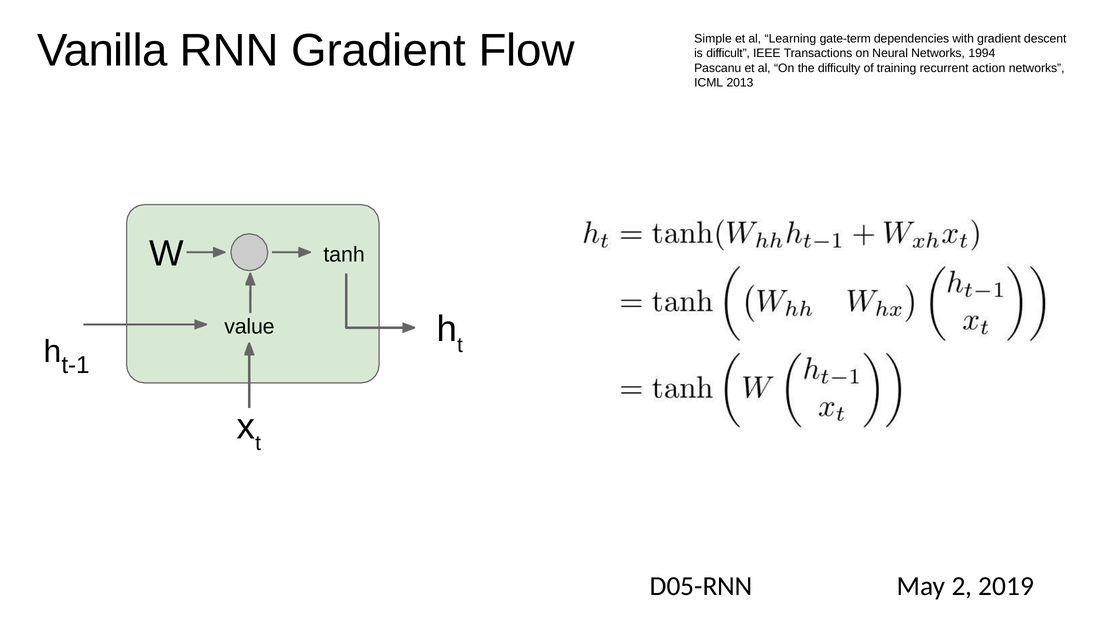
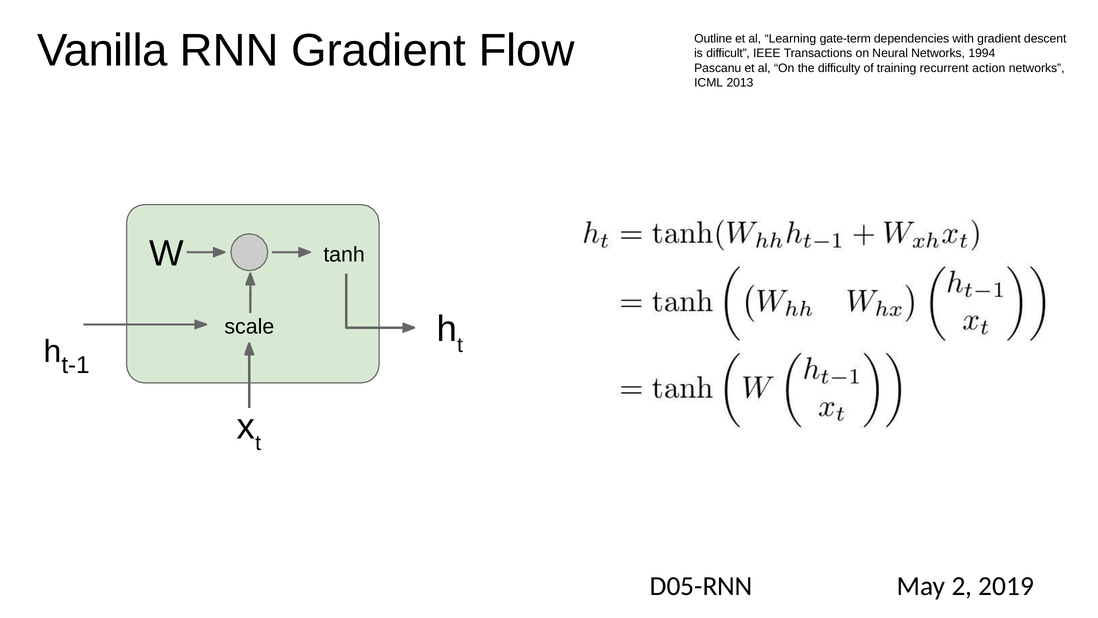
Simple: Simple -> Outline (713, 39)
value: value -> scale (249, 327)
